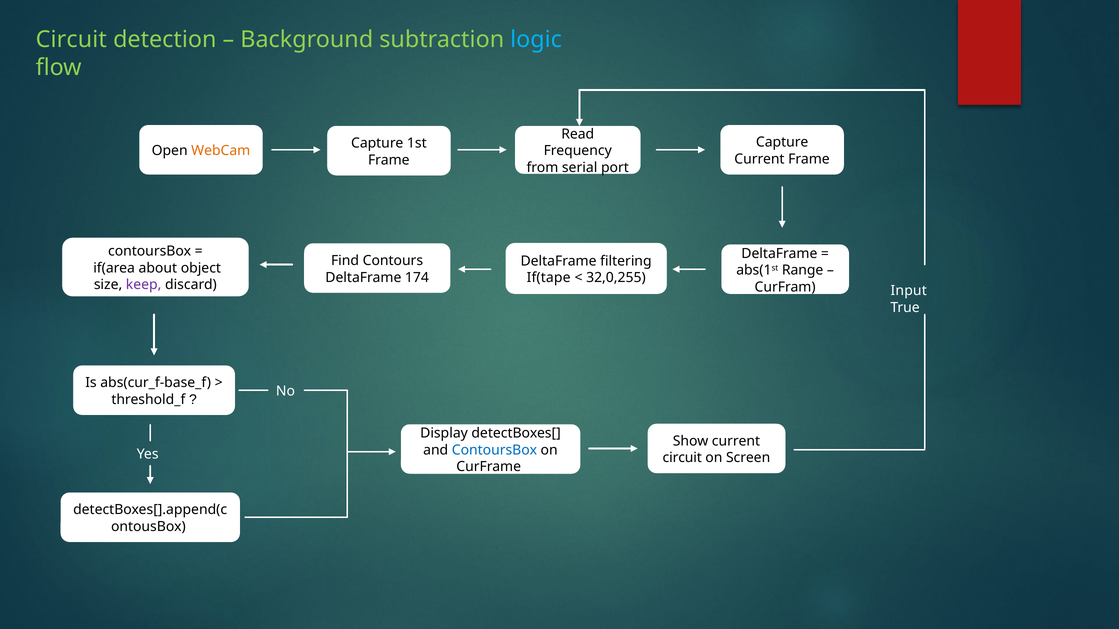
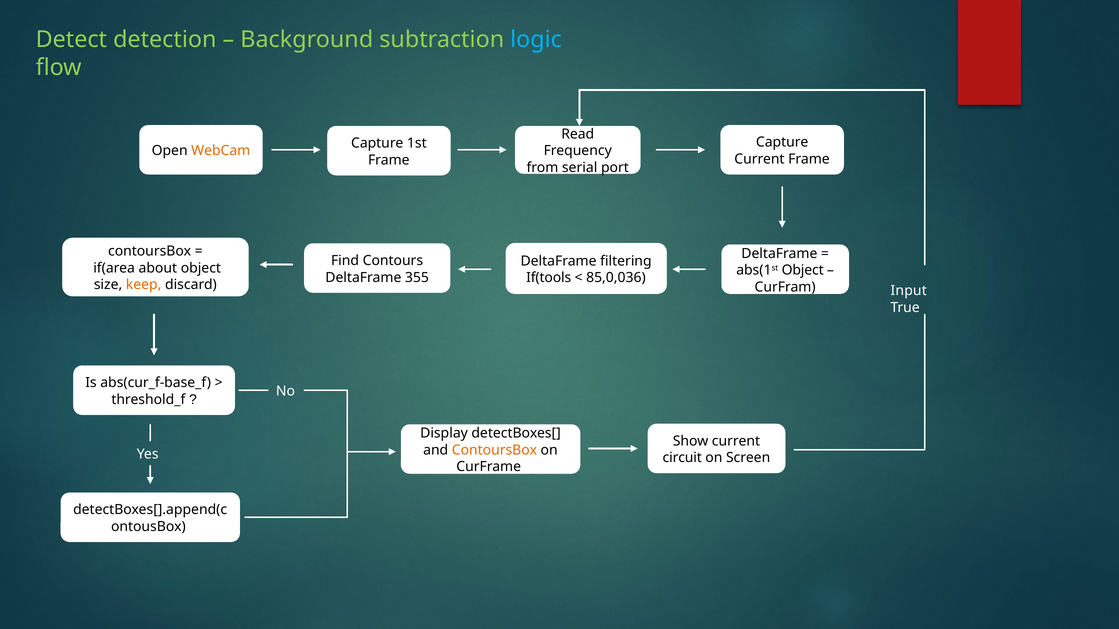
Circuit: Circuit -> Detect (71, 40)
abs(1st Range: Range -> Object (803, 270)
174: 174 -> 355 (417, 278)
If(tape: If(tape -> If(tools (549, 278)
32,0,255: 32,0,255 -> 85,0,036 (616, 278)
keep colour: purple -> orange (144, 285)
ContoursBox colour: blue -> orange (494, 450)
